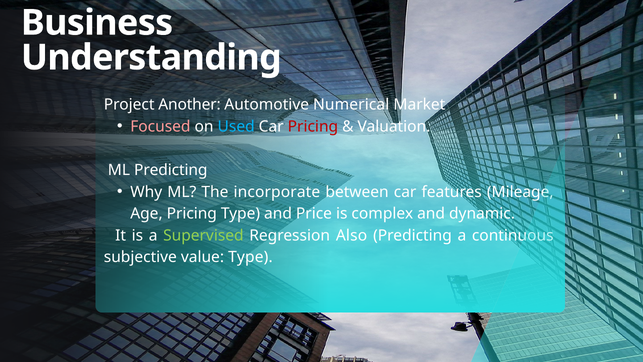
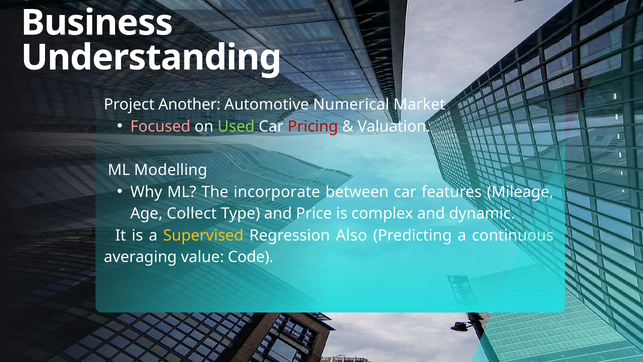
Used colour: light blue -> light green (236, 126)
ML Predicting: Predicting -> Modelling (171, 170)
Age Pricing: Pricing -> Collect (192, 214)
Supervised colour: light green -> yellow (203, 235)
subjective: subjective -> averaging (140, 257)
value Type: Type -> Code (251, 257)
